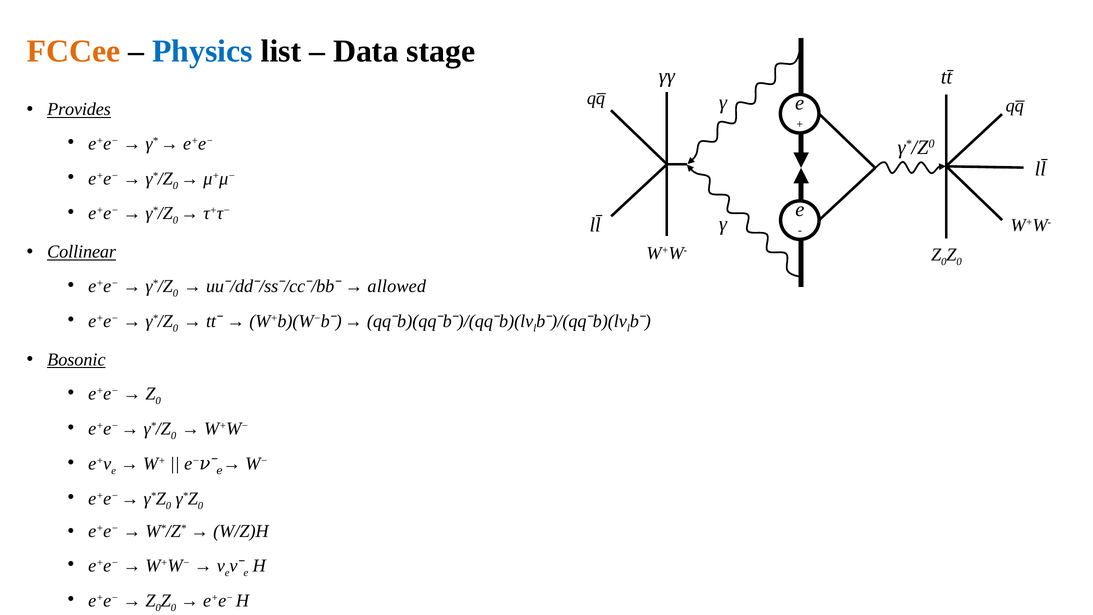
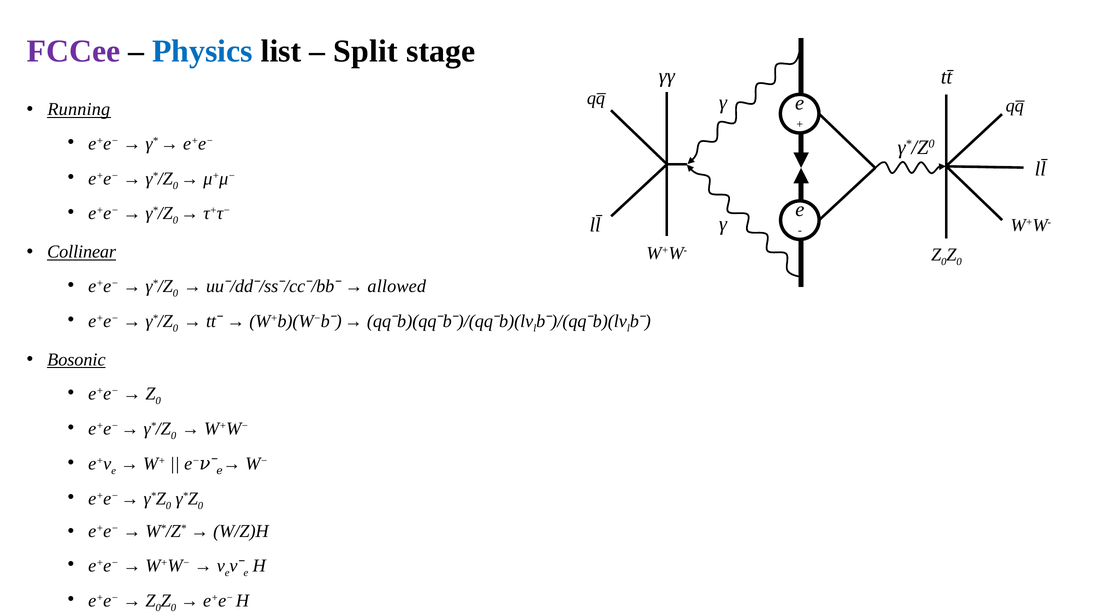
FCCee colour: orange -> purple (74, 51)
Data: Data -> Split (366, 51)
Provides: Provides -> Running (79, 109)
